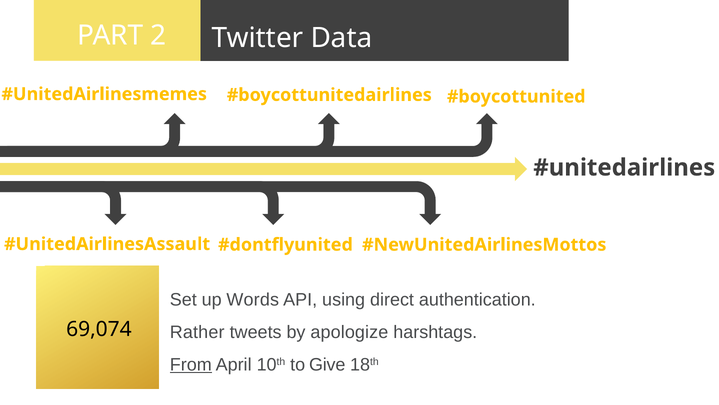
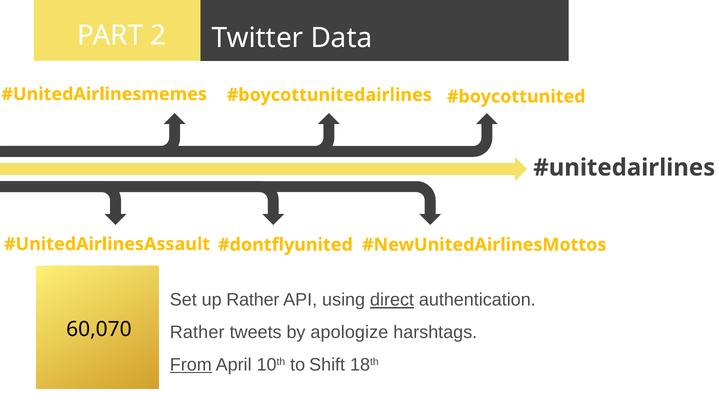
up Words: Words -> Rather (253, 300)
direct underline: none -> present (392, 300)
69,074: 69,074 -> 60,070 (99, 329)
Give: Give -> Shift (327, 364)
